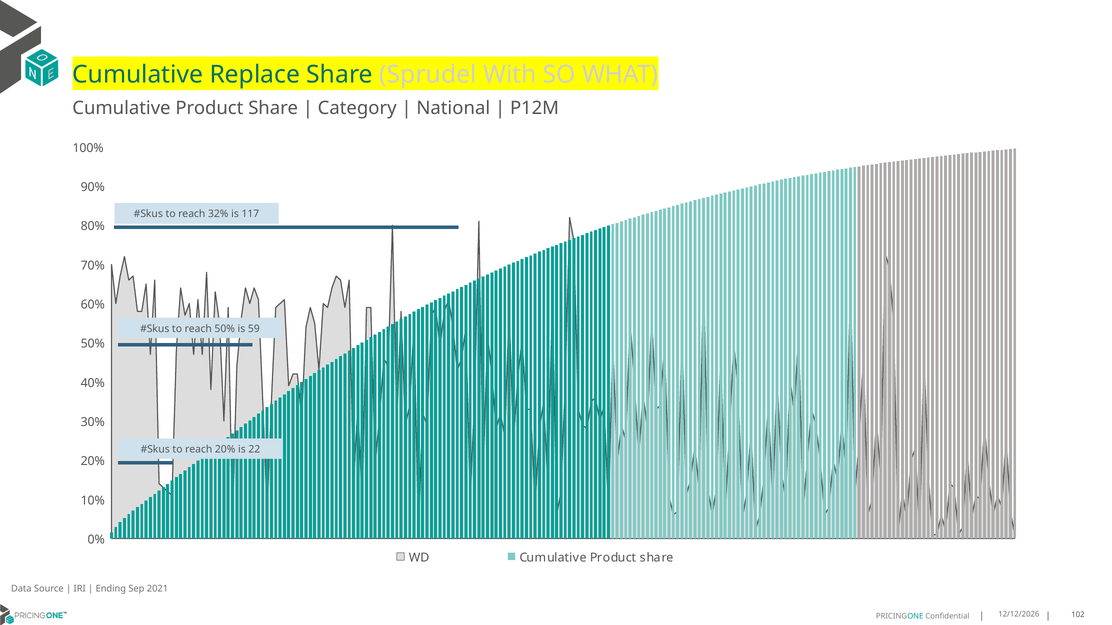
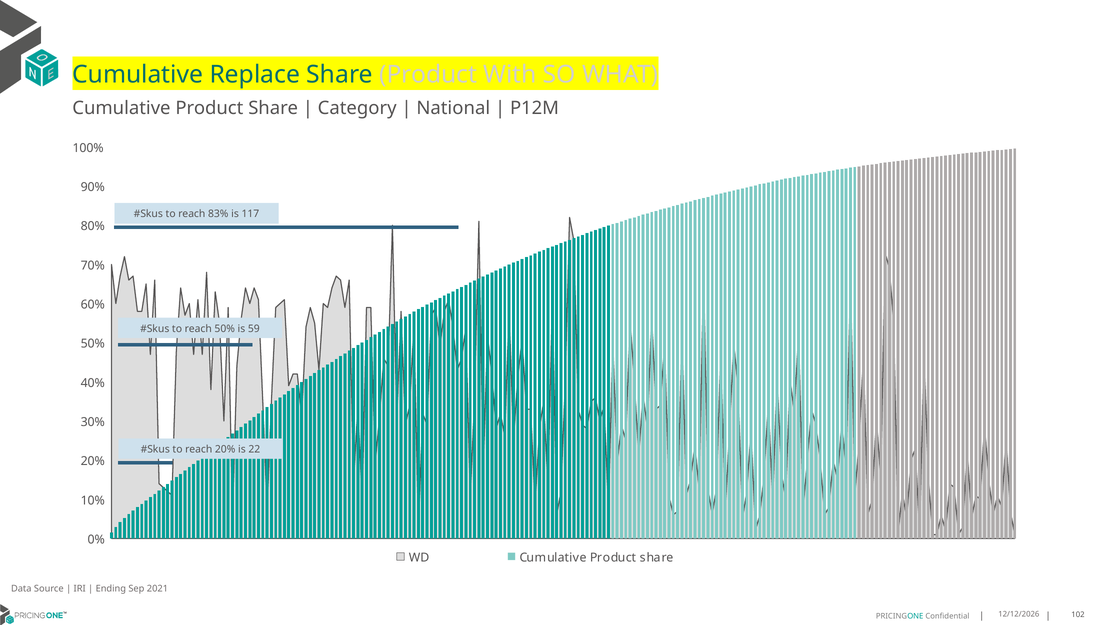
Share Sprudel: Sprudel -> Product (428, 75)
32%: 32% -> 83% (218, 214)
